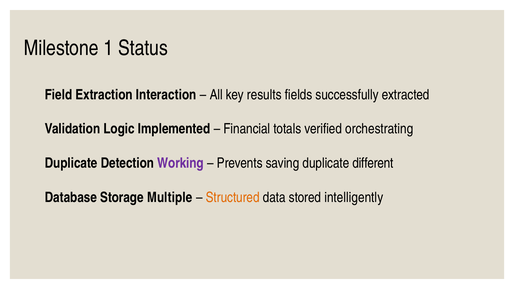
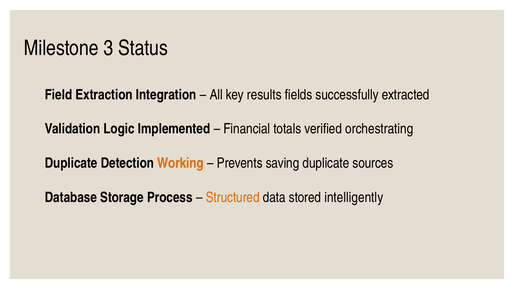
1: 1 -> 3 (108, 48)
Interaction: Interaction -> Integration (166, 95)
Working colour: purple -> orange (181, 163)
different: different -> sources (373, 163)
Multiple: Multiple -> Process (170, 197)
